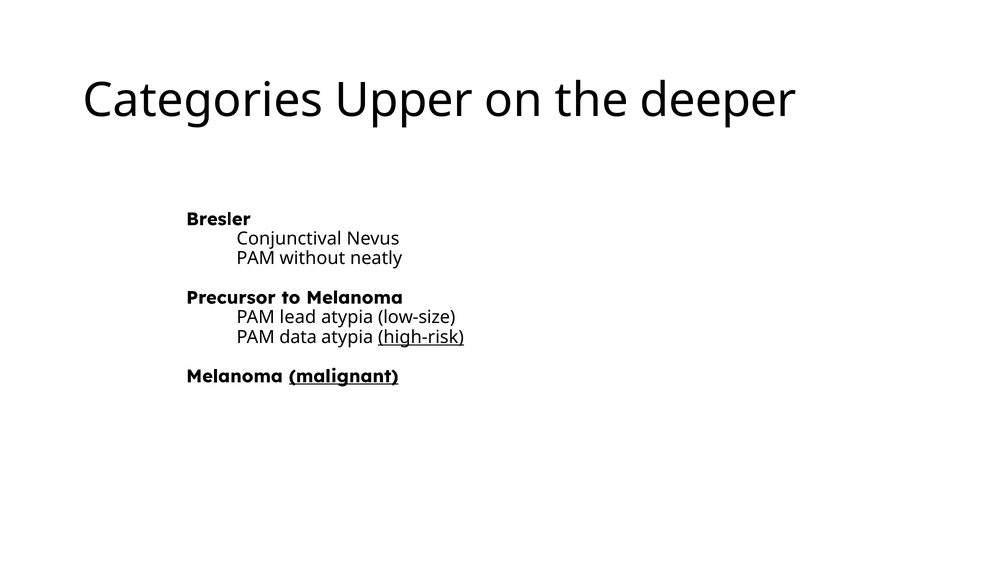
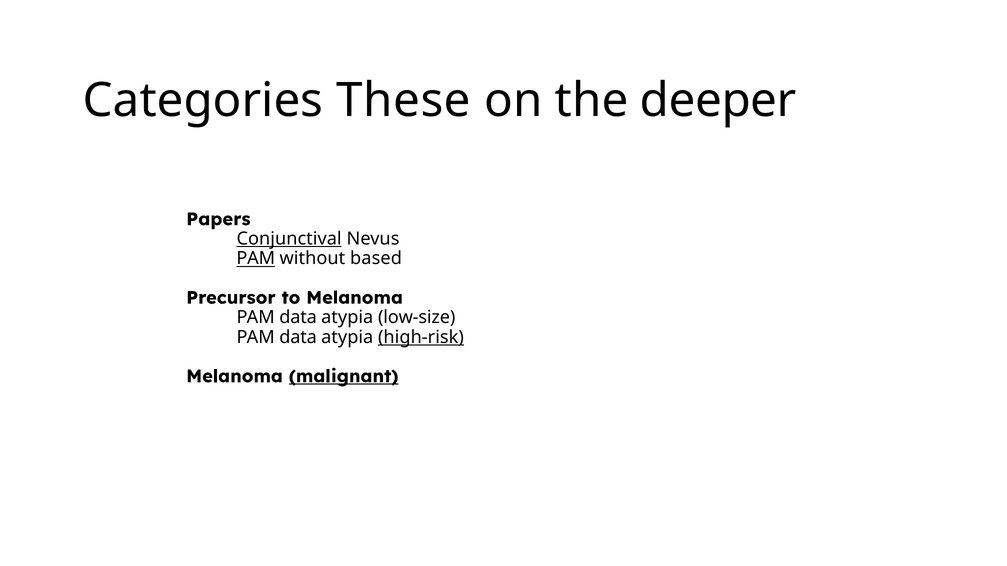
Upper: Upper -> These (404, 100)
Bresler: Bresler -> Papers (218, 219)
Conjunctival underline: none -> present (289, 239)
PAM underline: none -> present (256, 259)
neatly: neatly -> based (376, 259)
lead: lead -> data (298, 318)
